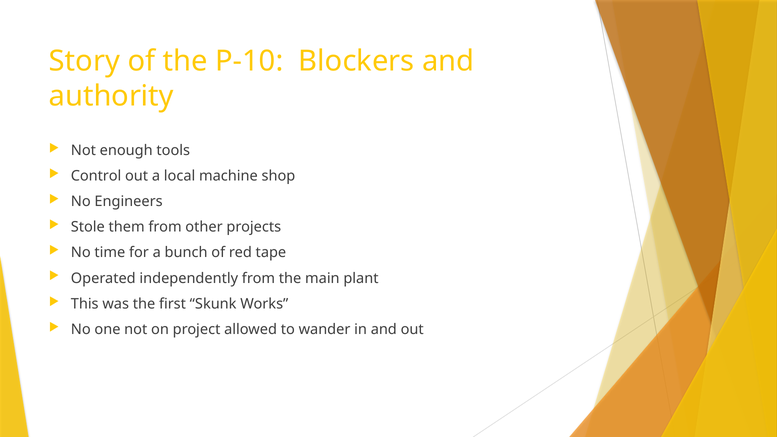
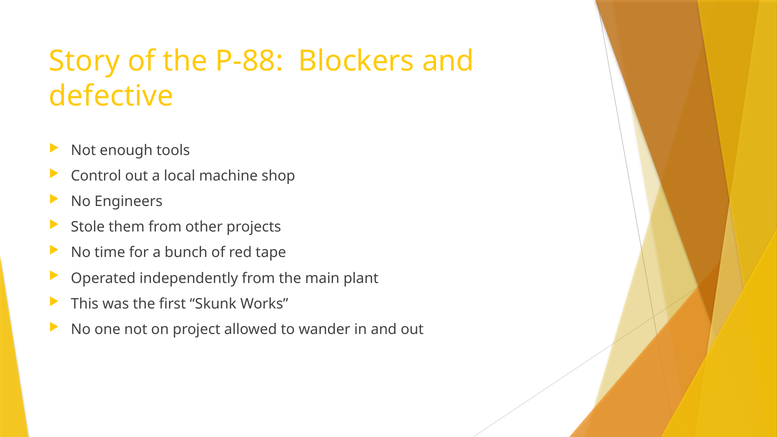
P-10: P-10 -> P-88 (249, 61)
authority: authority -> defective (111, 96)
